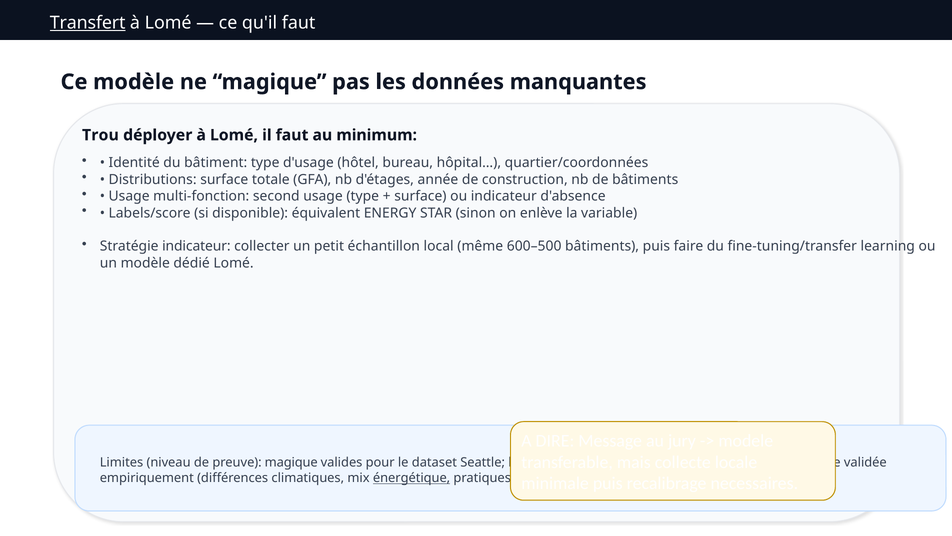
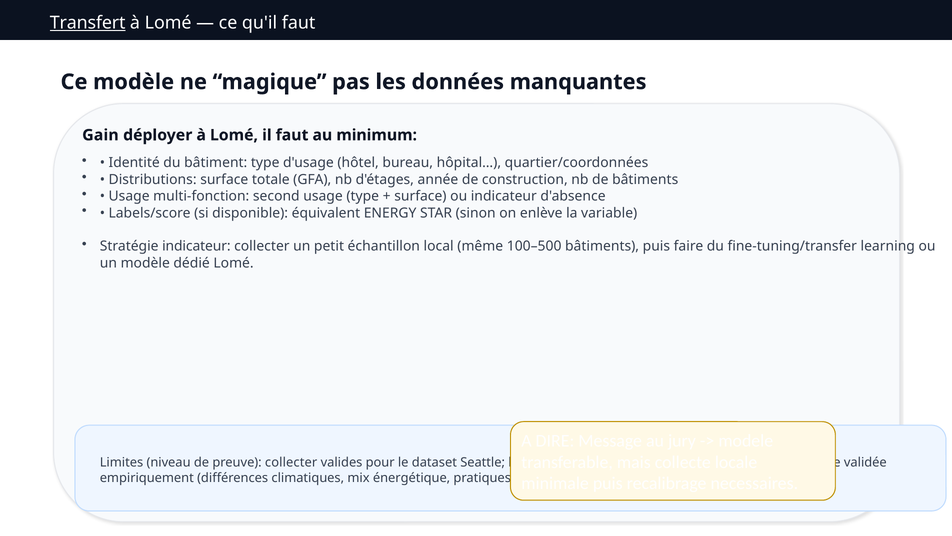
Trou: Trou -> Gain (100, 135)
600–500: 600–500 -> 100–500 (534, 246)
preuve magique: magique -> collecter (291, 462)
énergétique underline: present -> none (412, 478)
